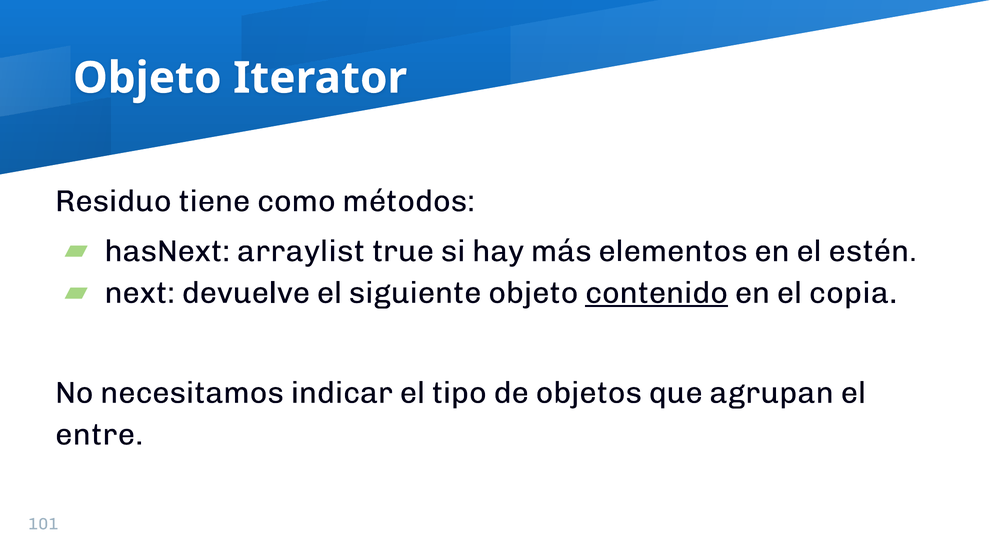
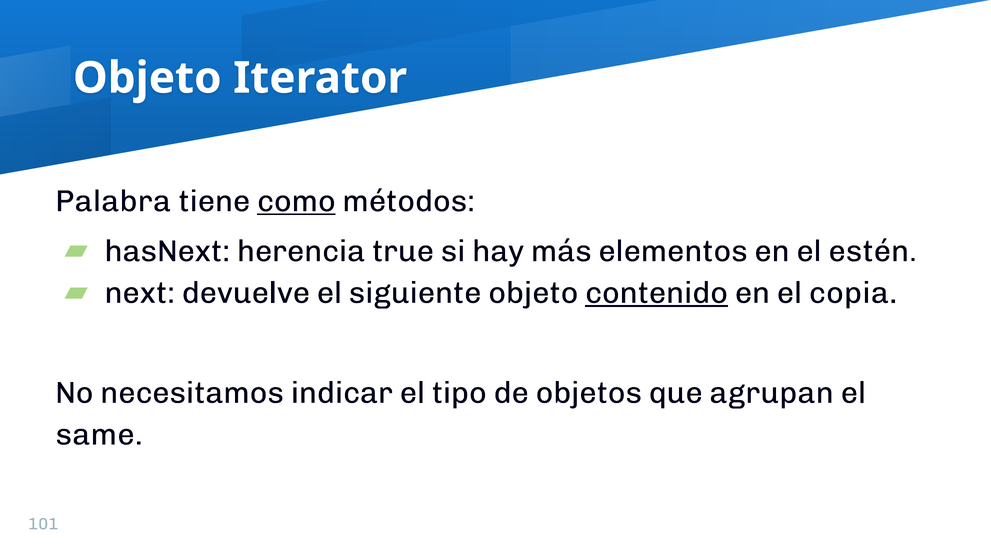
Residuo: Residuo -> Palabra (113, 201)
como underline: none -> present (296, 201)
arraylist: arraylist -> herencia (301, 251)
entre: entre -> same (99, 435)
